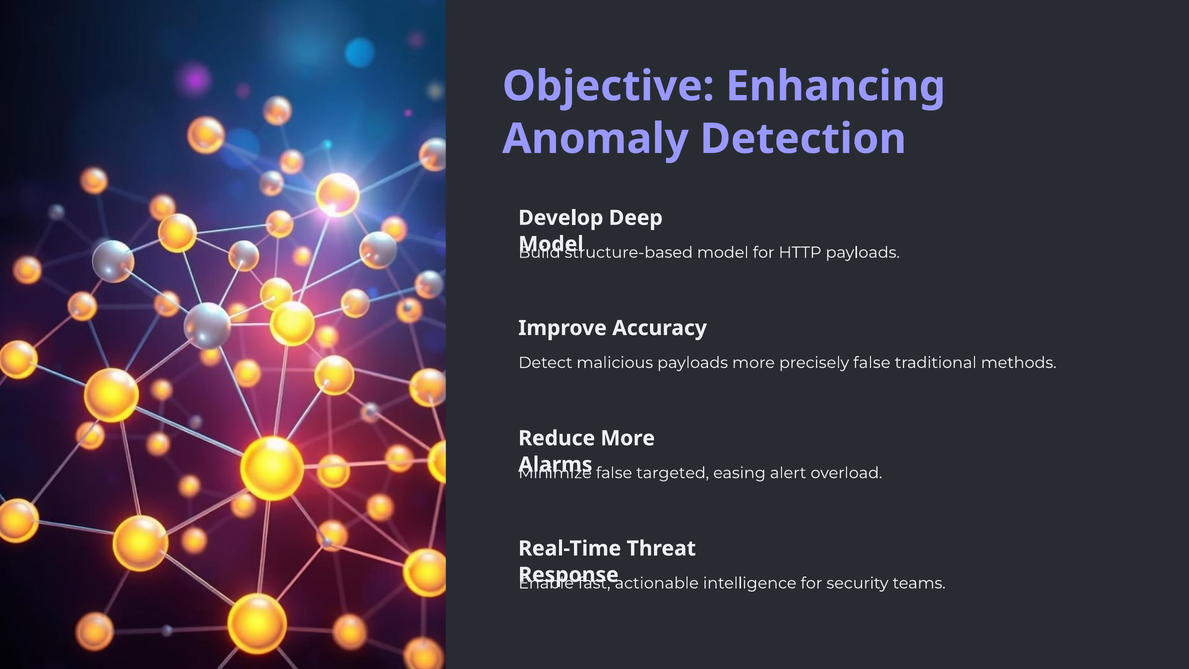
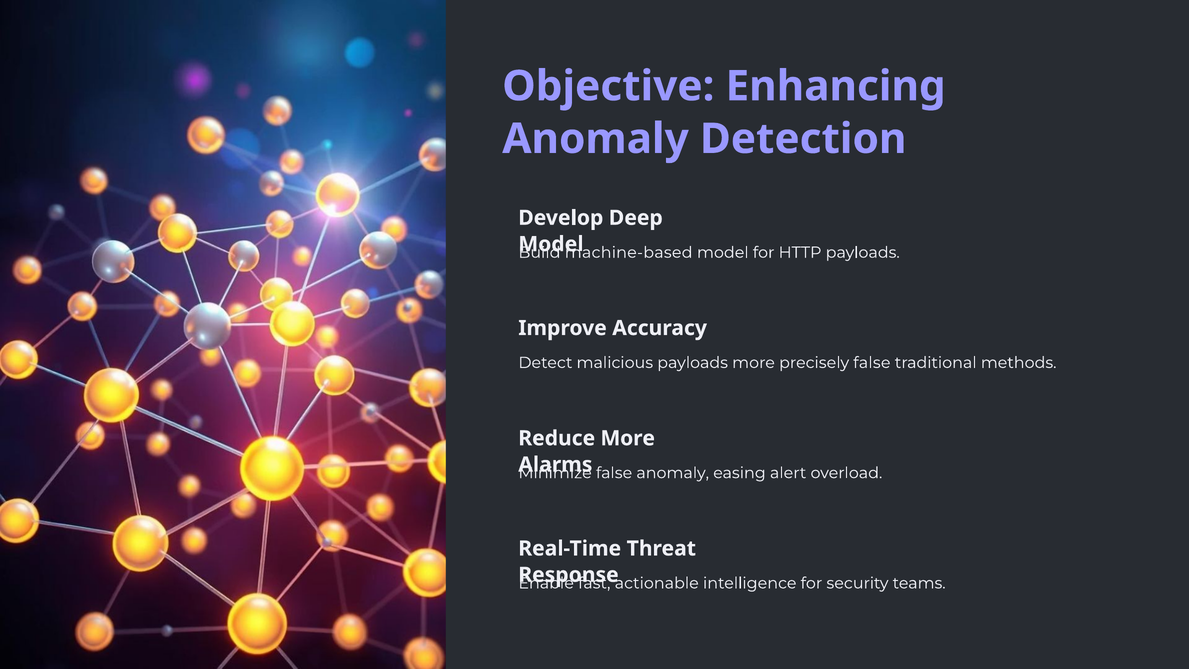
structure-based: structure-based -> machine-based (629, 252)
false targeted: targeted -> anomaly (673, 473)
